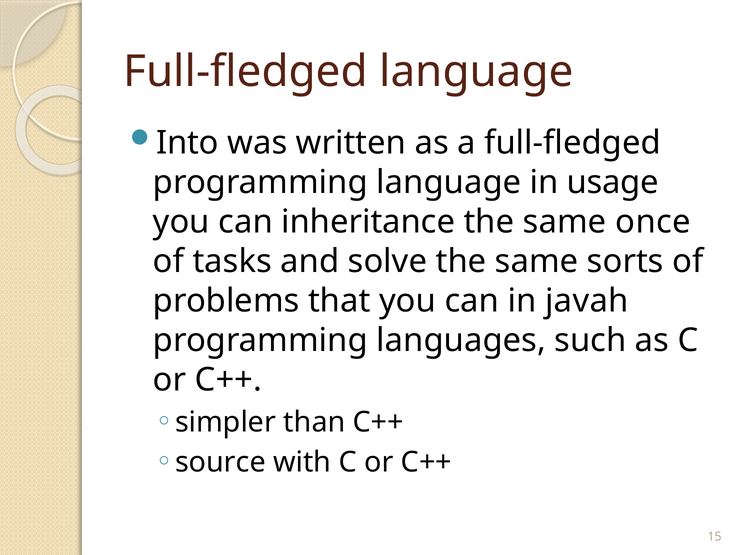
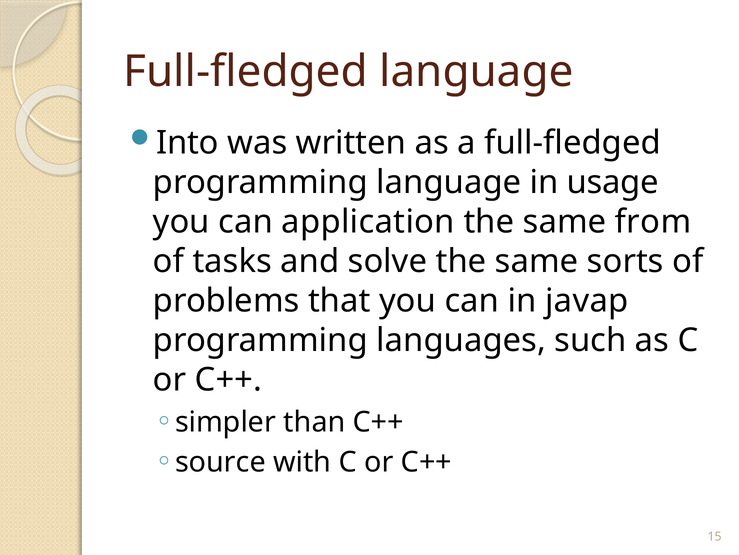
inheritance: inheritance -> application (368, 222)
once: once -> from (653, 222)
javah: javah -> javap (587, 300)
